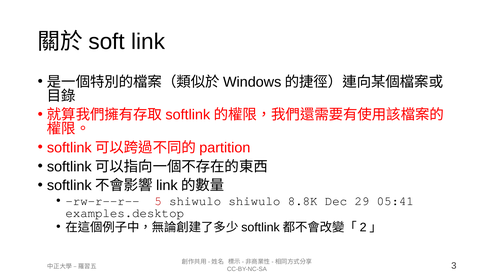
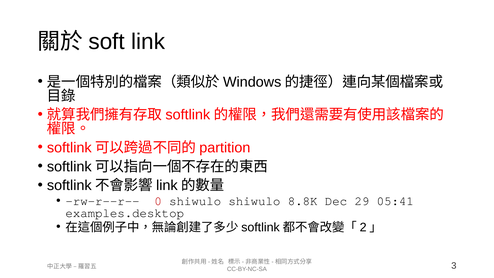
5: 5 -> 0 (158, 201)
